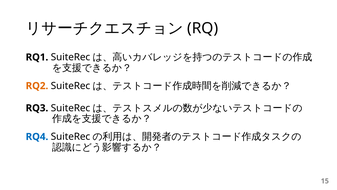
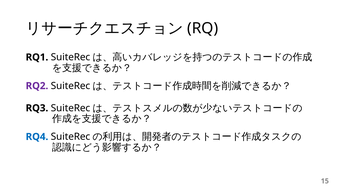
RQ2 colour: orange -> purple (37, 86)
